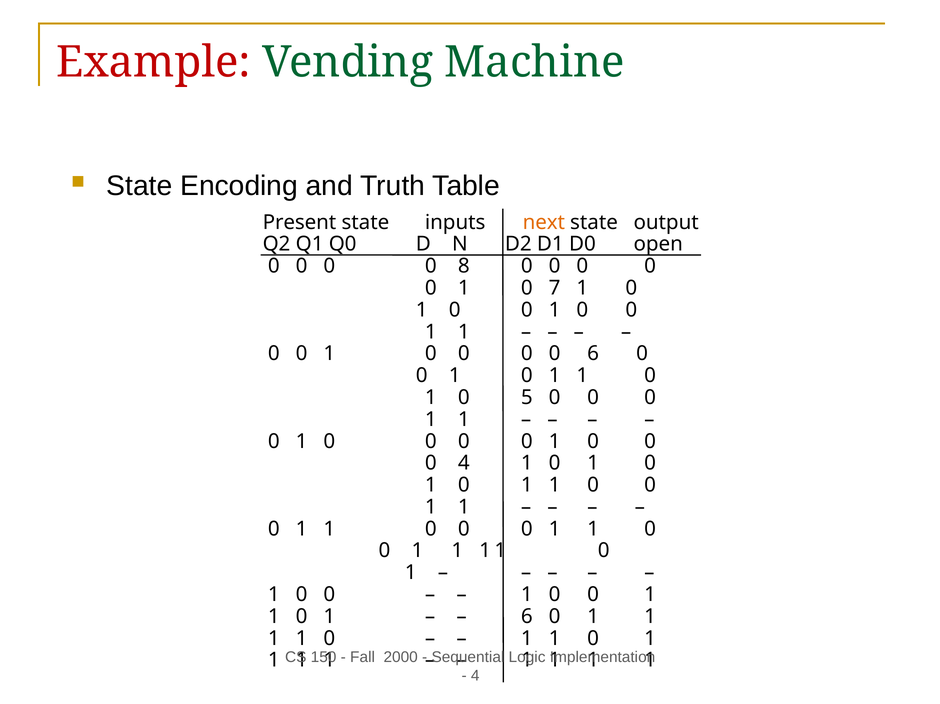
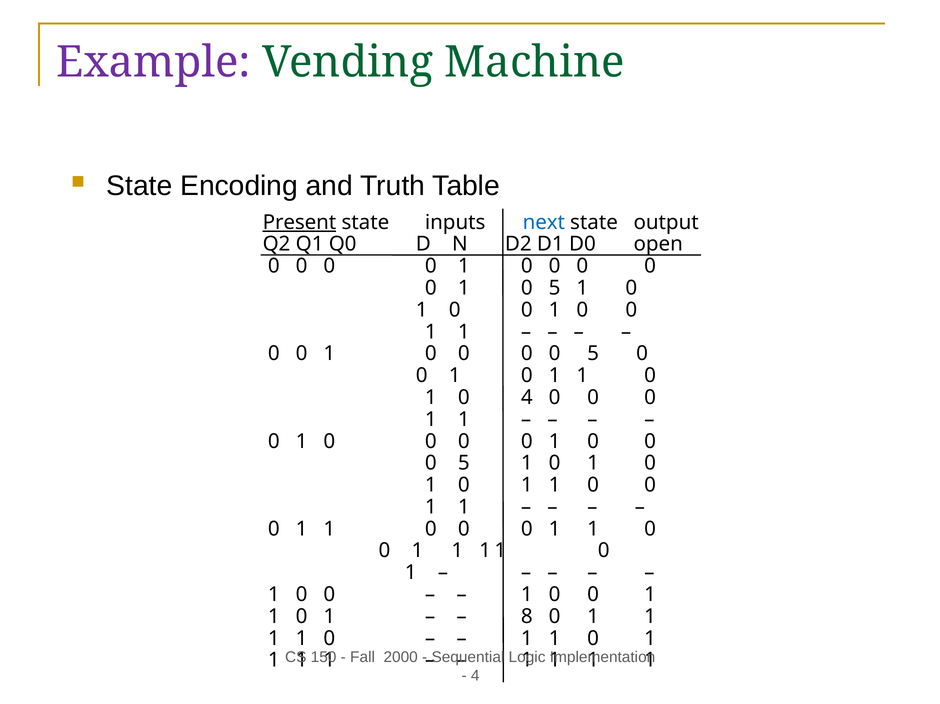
Example colour: red -> purple (154, 63)
Present underline: none -> present (299, 222)
next colour: orange -> blue (544, 222)
8: 8 -> 1 (464, 266)
1 0 7: 7 -> 5 (555, 288)
6: 6 -> 5 (593, 354)
0 5: 5 -> 4 (527, 398)
4: 4 -> 5 (464, 463)
6: 6 -> 8 (527, 617)
